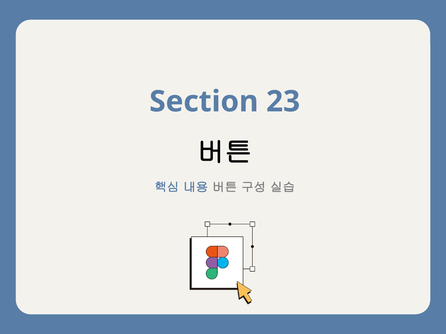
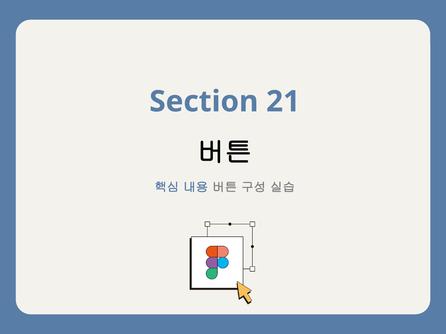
23: 23 -> 21 (283, 102)
